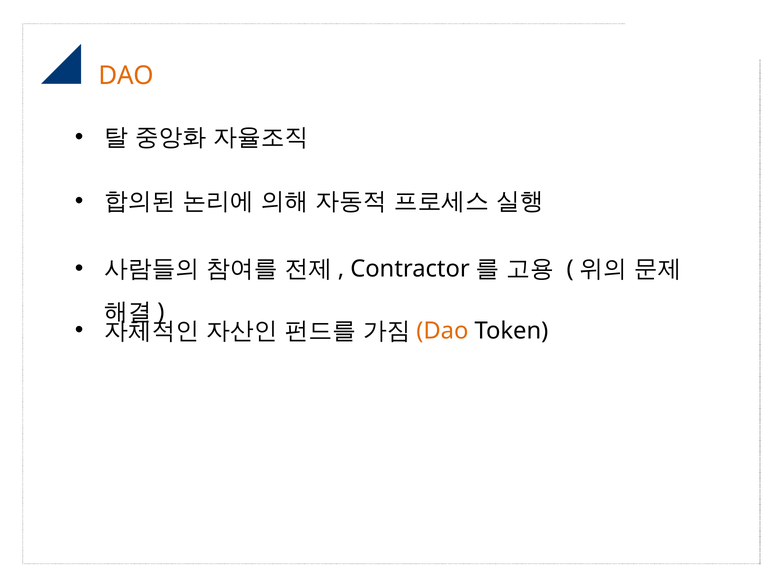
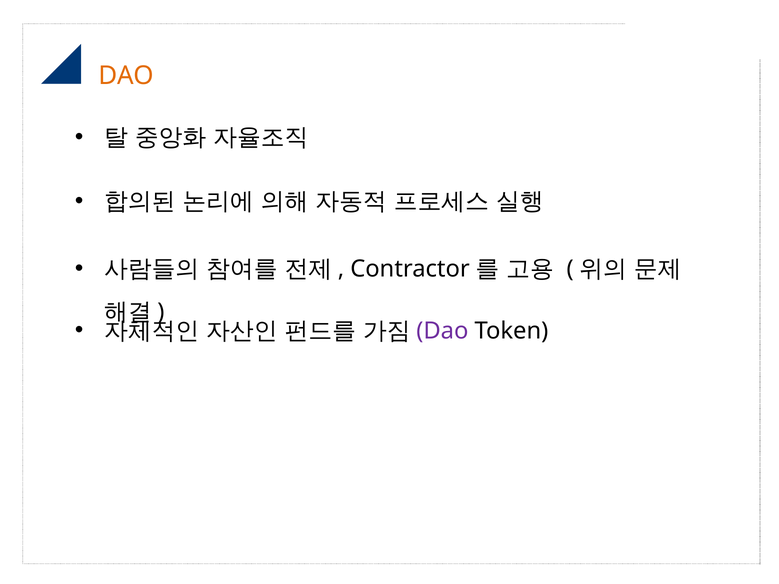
Dao colour: orange -> purple (442, 331)
